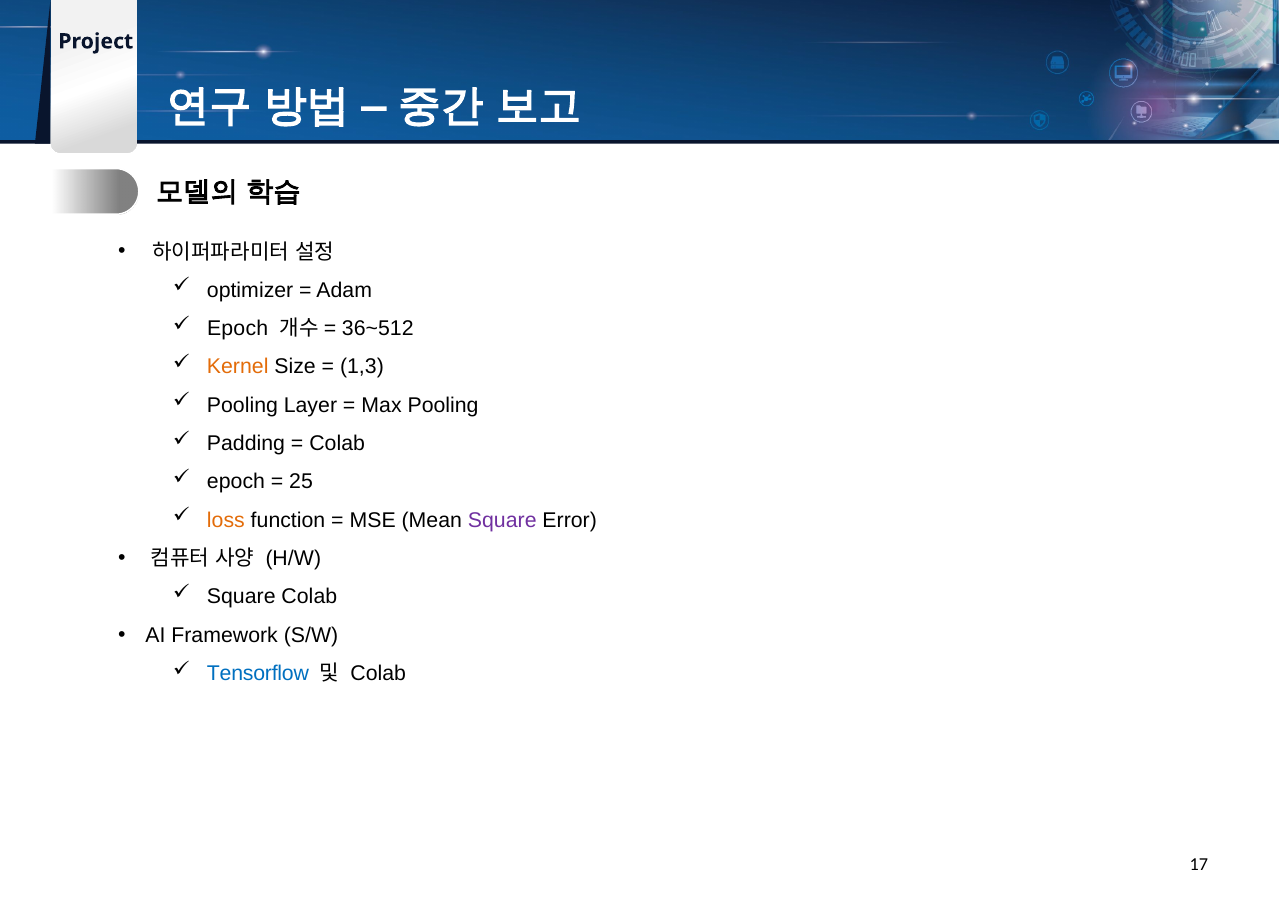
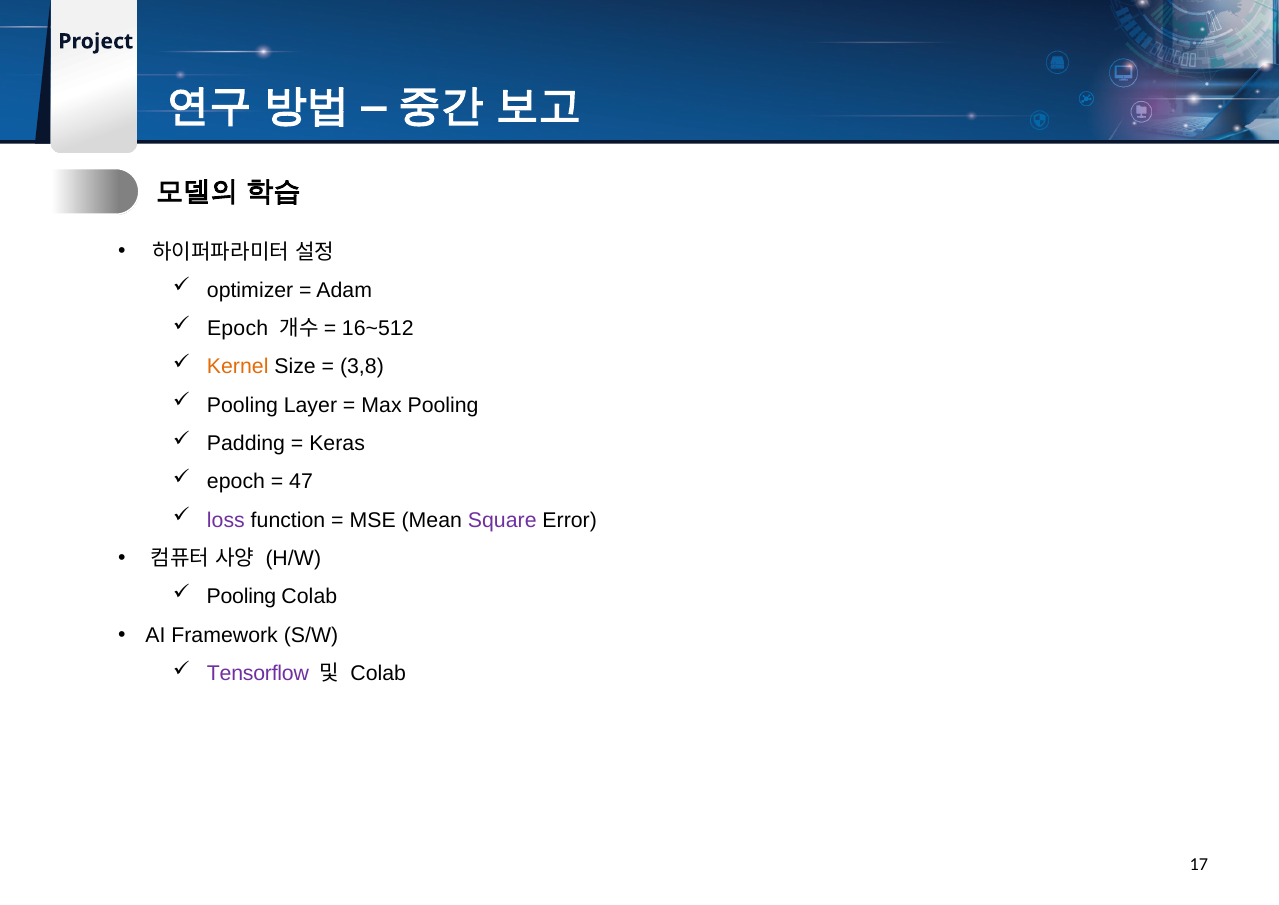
36~512: 36~512 -> 16~512 (378, 328)
1,3: 1,3 -> 3,8 (362, 367)
Colab: Colab -> Keras (337, 443)
25: 25 -> 47 (301, 482)
loss colour: orange -> purple (226, 520)
Square: Square -> Pooling (241, 596)
Tensorflow colour: blue -> purple (258, 673)
